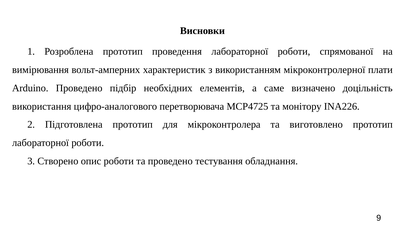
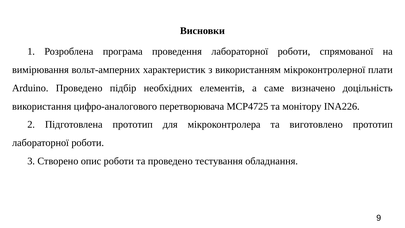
Розроблена прототип: прототип -> програма (123, 52)
